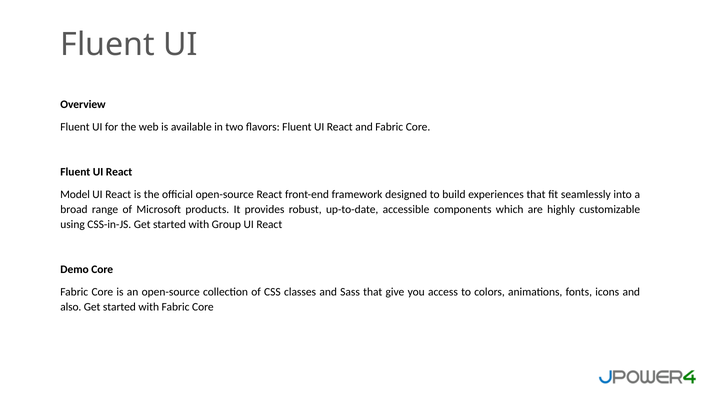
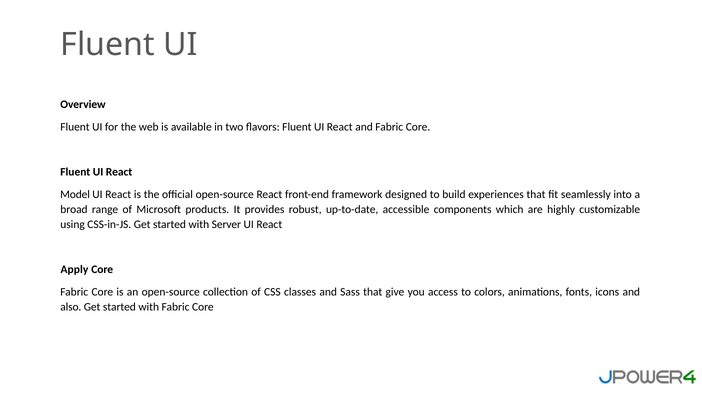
Group: Group -> Server (226, 224)
Demo: Demo -> Apply (74, 269)
